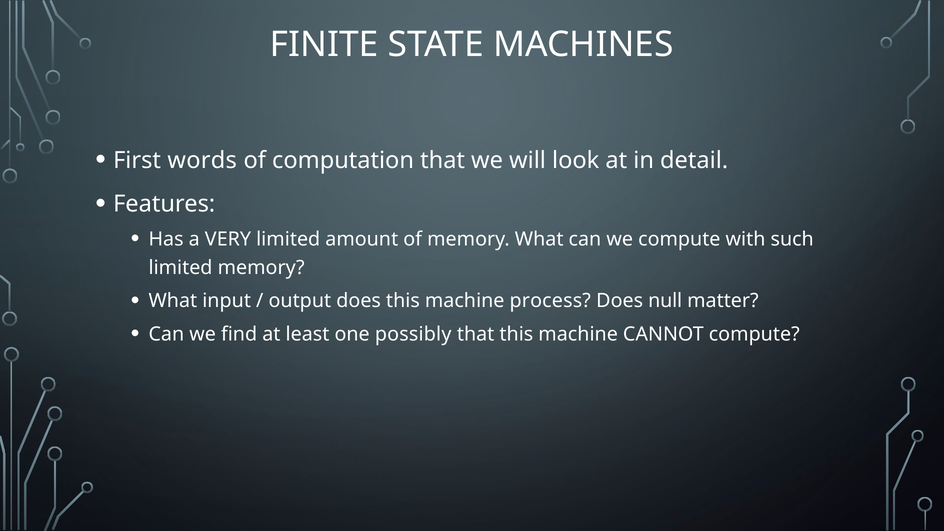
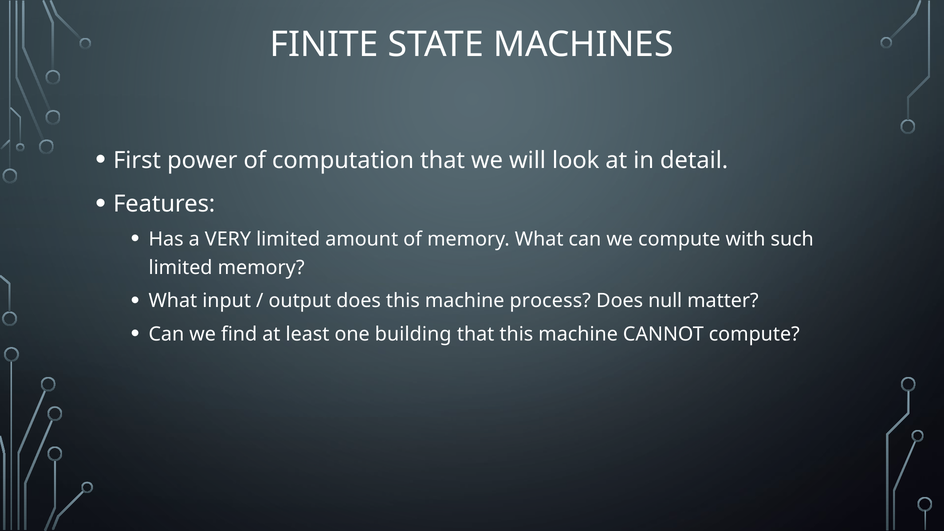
words: words -> power (202, 160)
possibly: possibly -> building (413, 334)
